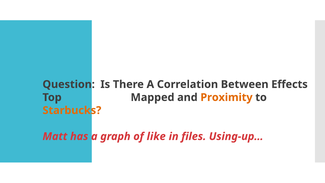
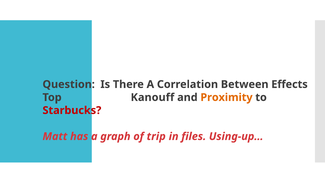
Mapped: Mapped -> Kanouff (152, 97)
Starbucks colour: orange -> red (72, 110)
like: like -> trip (156, 136)
